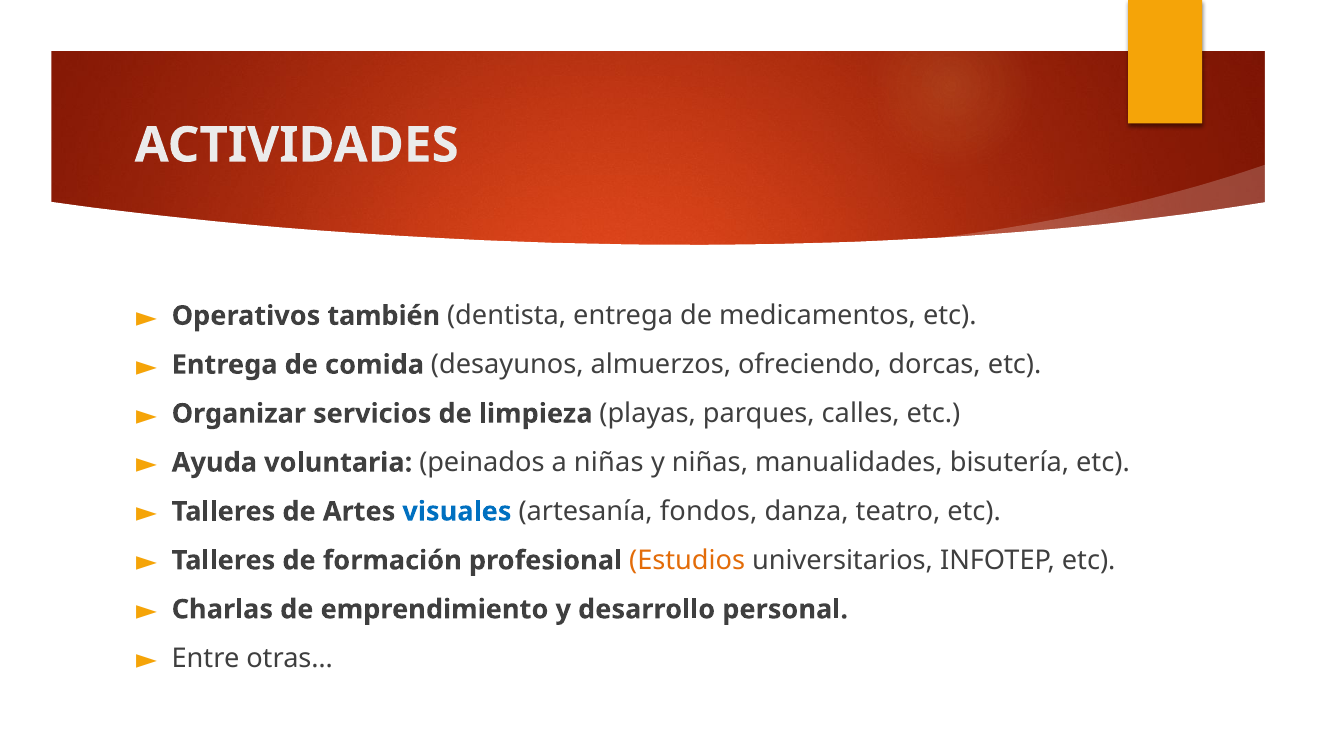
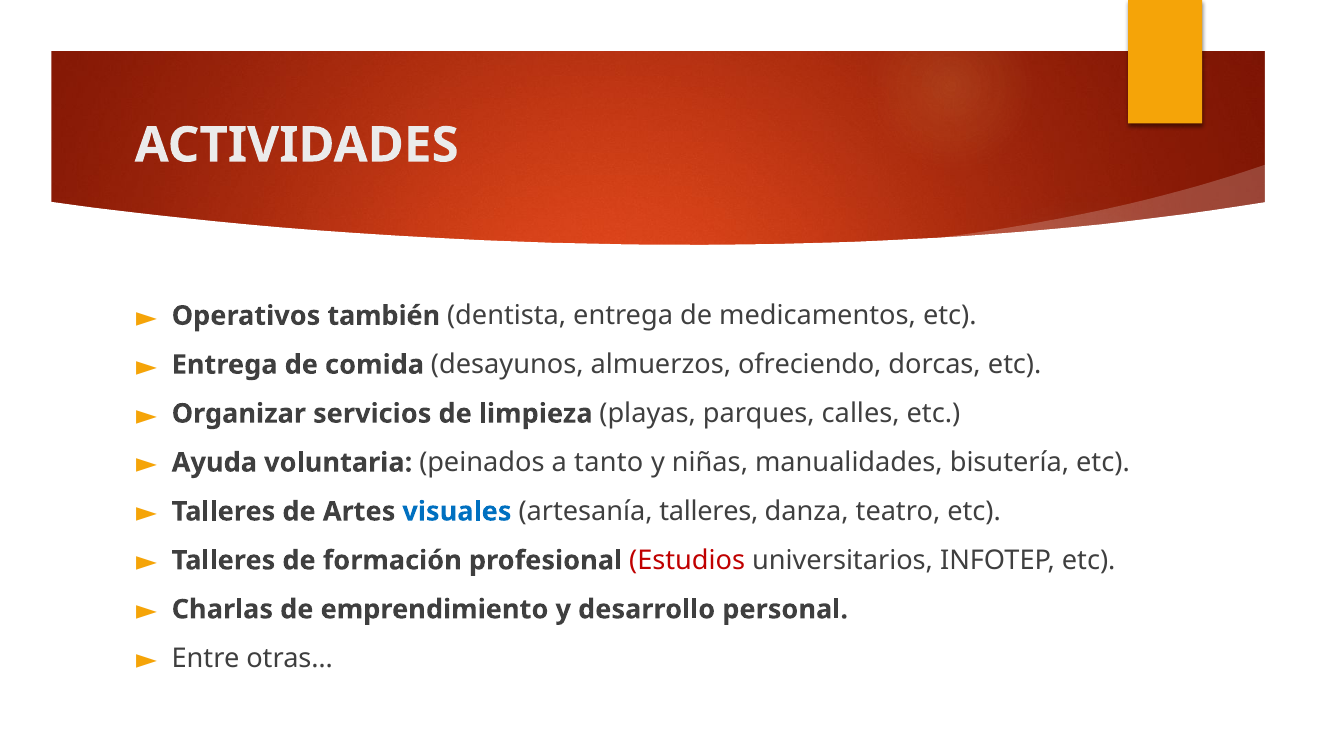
a niñas: niñas -> tanto (609, 463)
artesanía fondos: fondos -> talleres (709, 511)
Estudios colour: orange -> red (687, 560)
